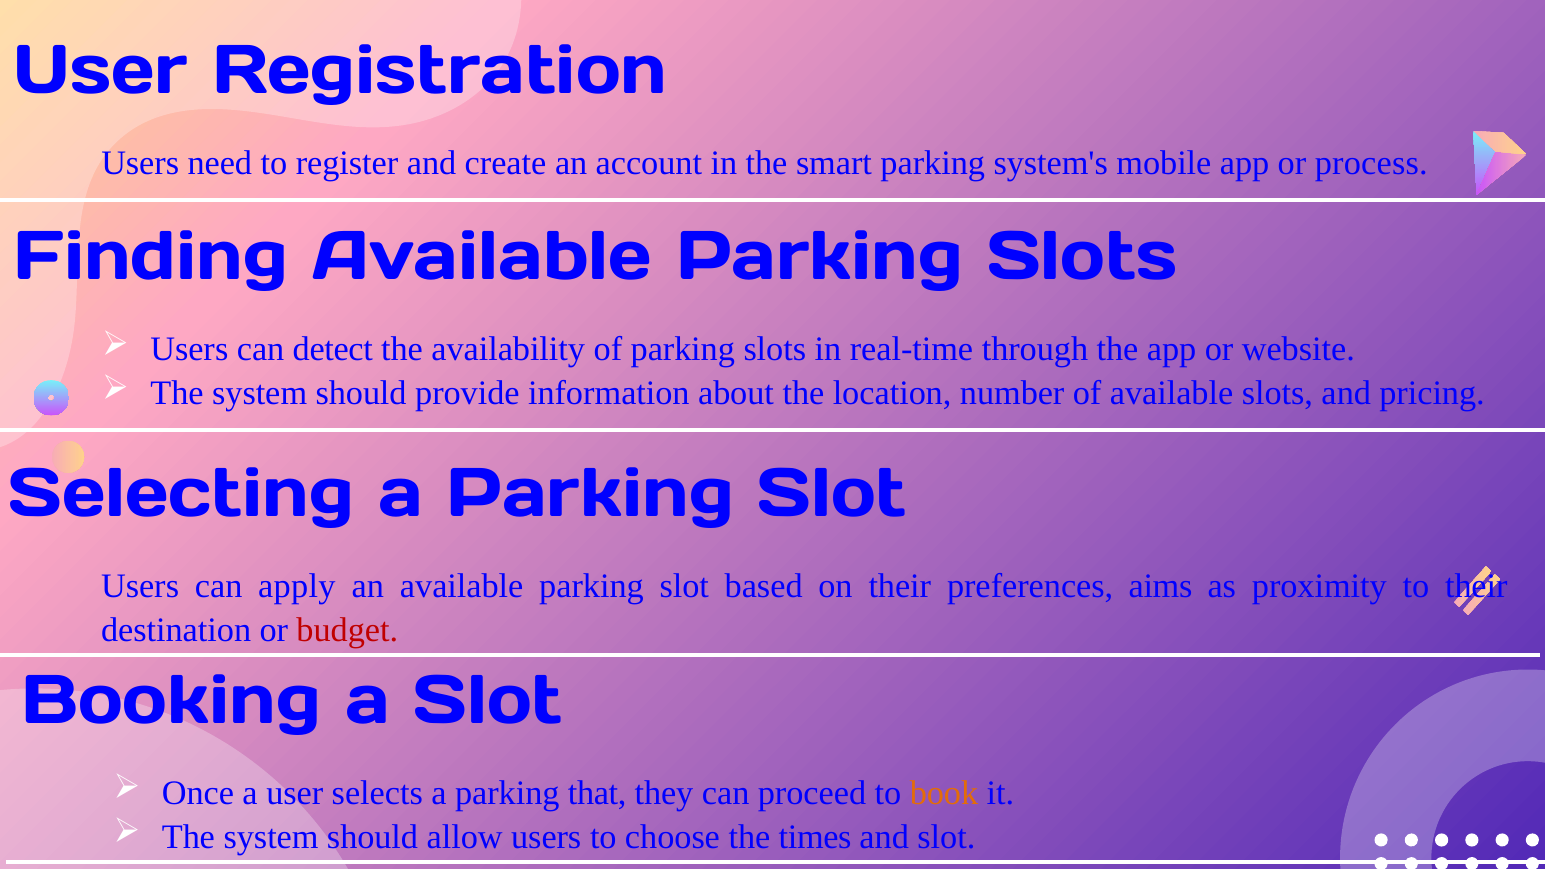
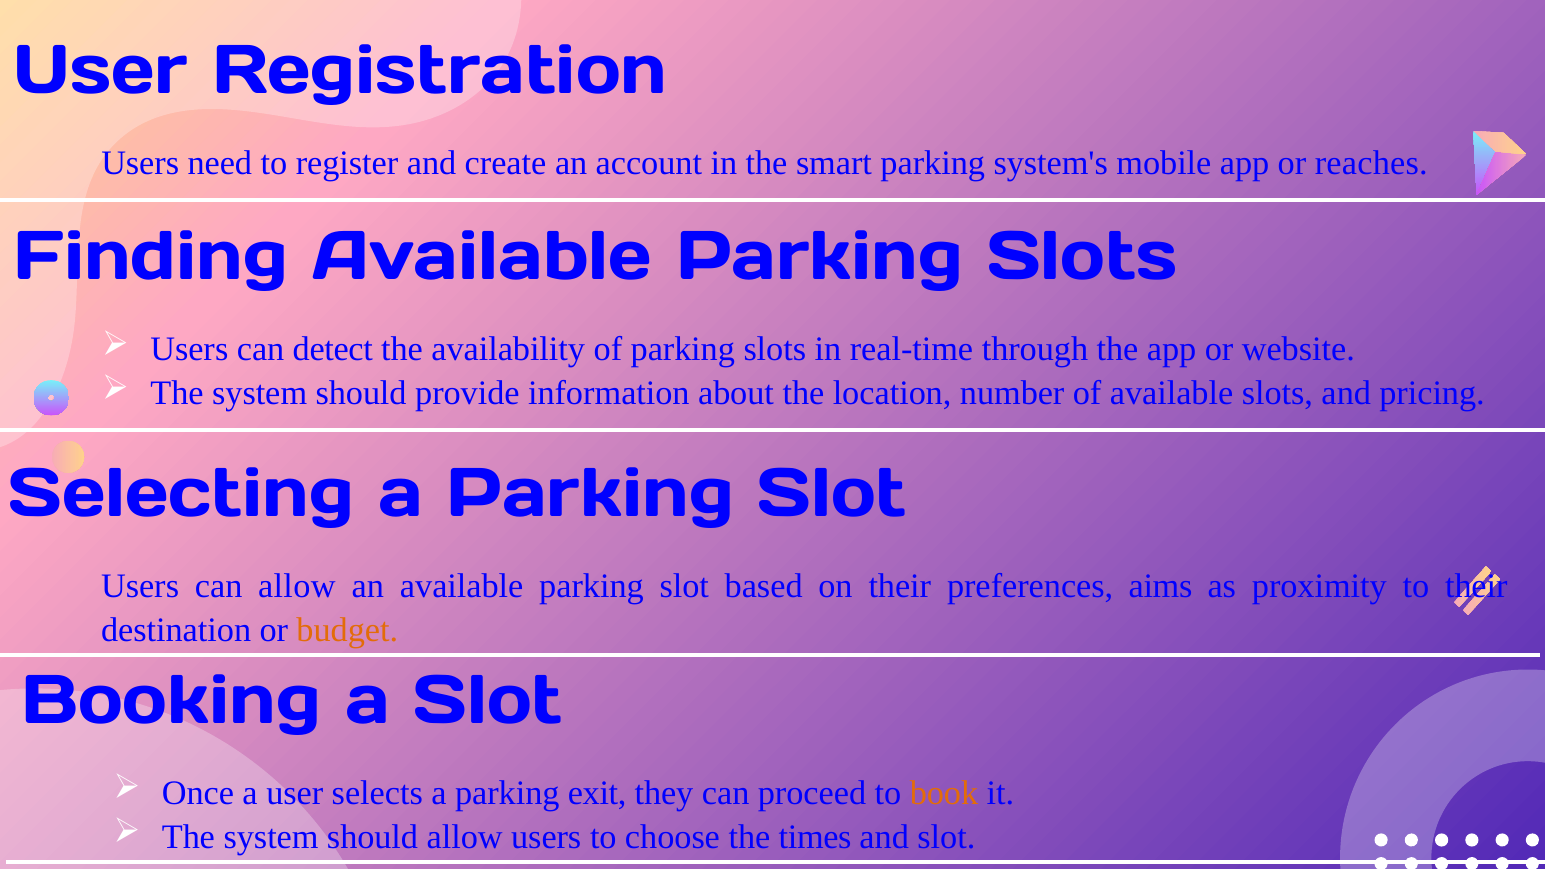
process: process -> reaches (1371, 164)
can apply: apply -> allow (297, 586)
budget colour: red -> orange (347, 630)
that: that -> exit (597, 793)
